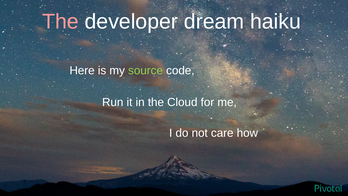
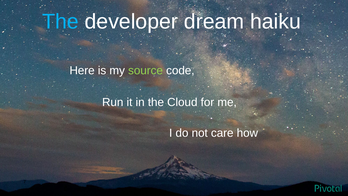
The colour: pink -> light blue (60, 22)
